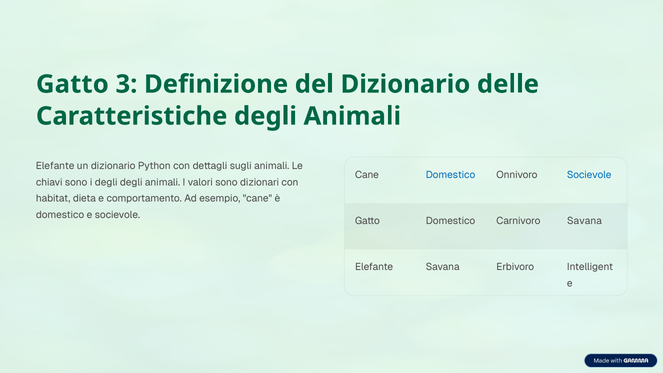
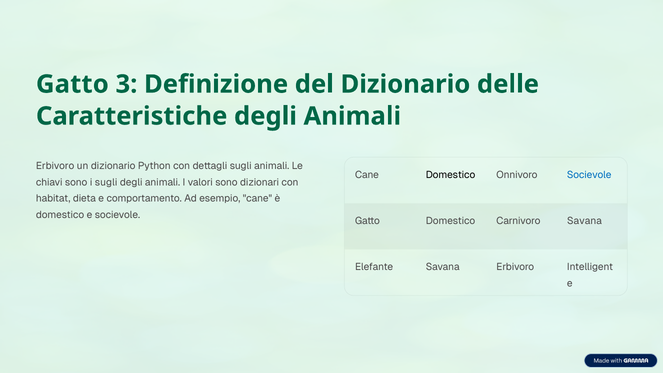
Elefante: Elefante -> Erbivoro (55, 166)
Domestico colour: blue -> black (451, 175)
i degli: degli -> sugli (106, 182)
